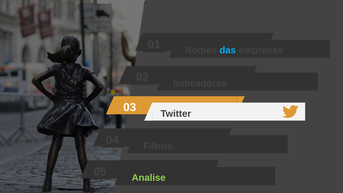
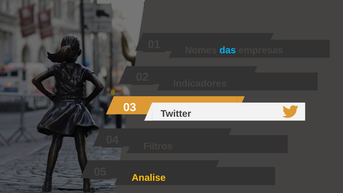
Analise colour: light green -> yellow (149, 178)
